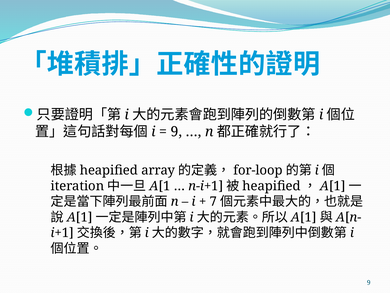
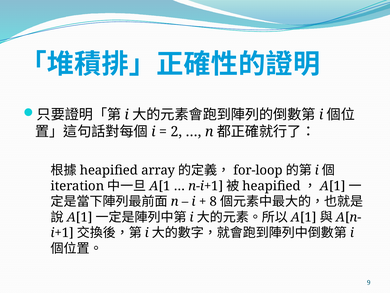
9: 9 -> 2 (176, 132)
7: 7 -> 8 (213, 201)
